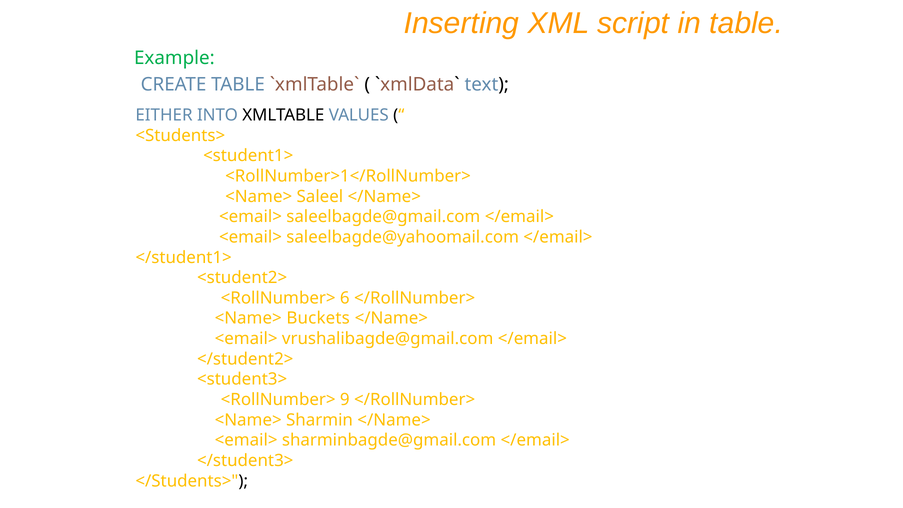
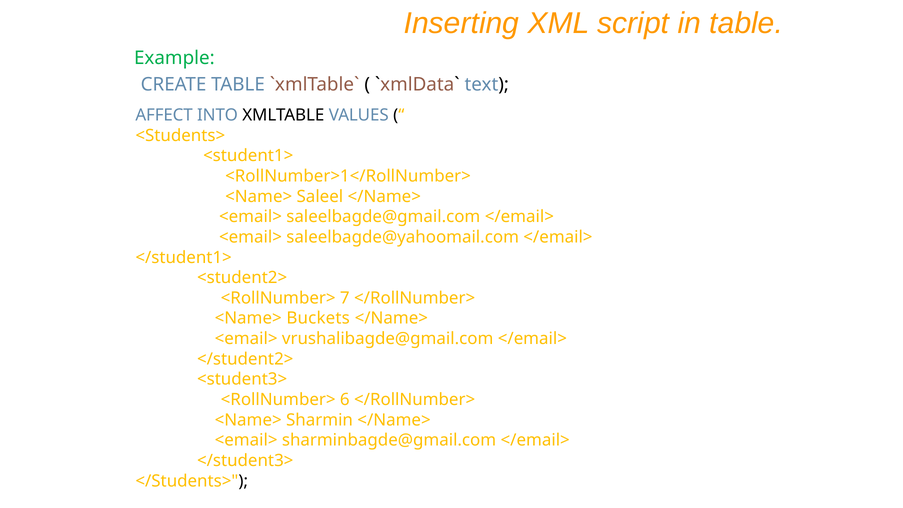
EITHER: EITHER -> AFFECT (164, 115)
6: 6 -> 7 (345, 298)
9: 9 -> 6 (345, 400)
